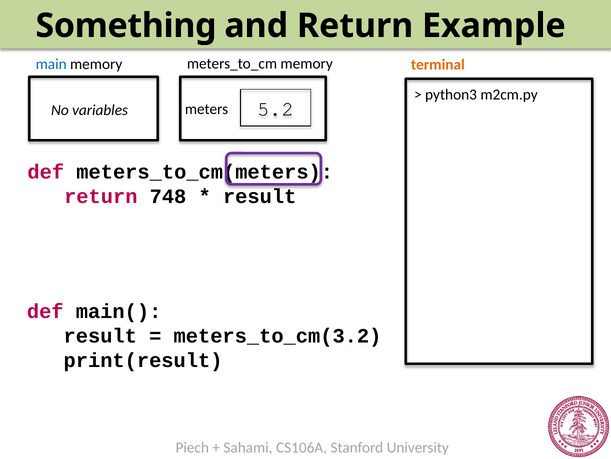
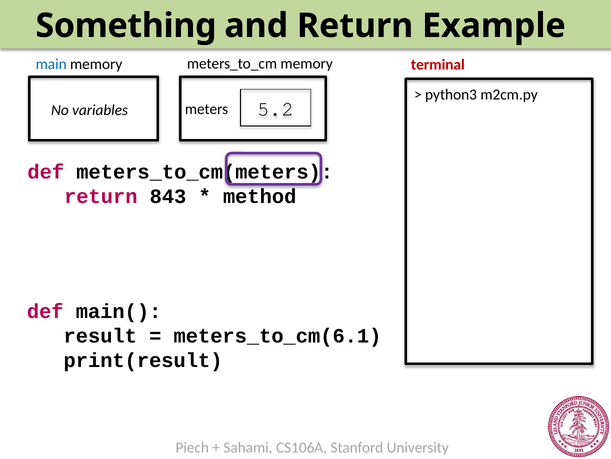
terminal colour: orange -> red (438, 65)
748: 748 -> 843 (168, 196)
result: result -> method (260, 196)
meters_to_cm(3.2: meters_to_cm(3.2 -> meters_to_cm(6.1 (278, 336)
